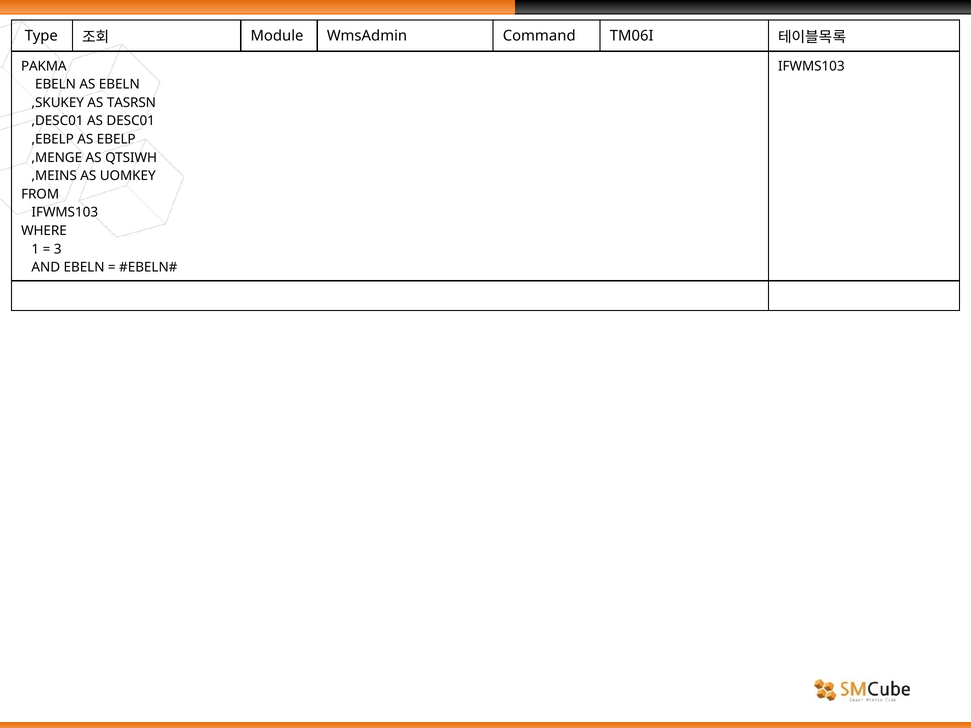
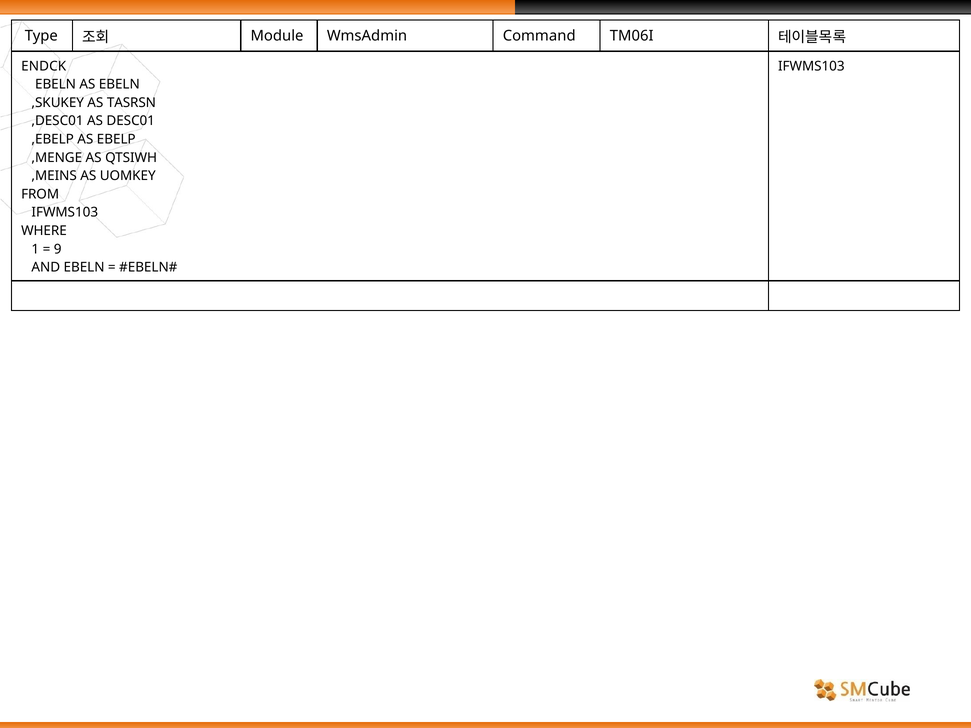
PAKMA: PAKMA -> ENDCK (44, 66)
3: 3 -> 9 (58, 249)
